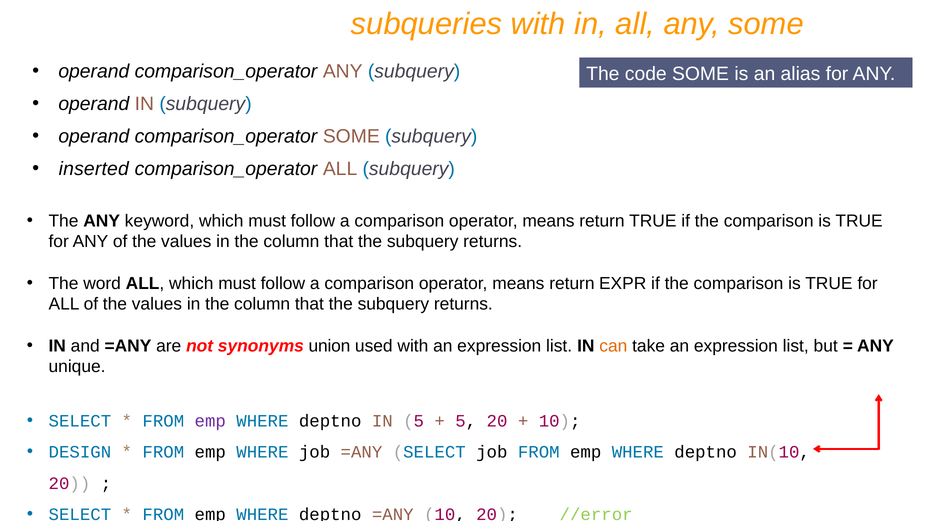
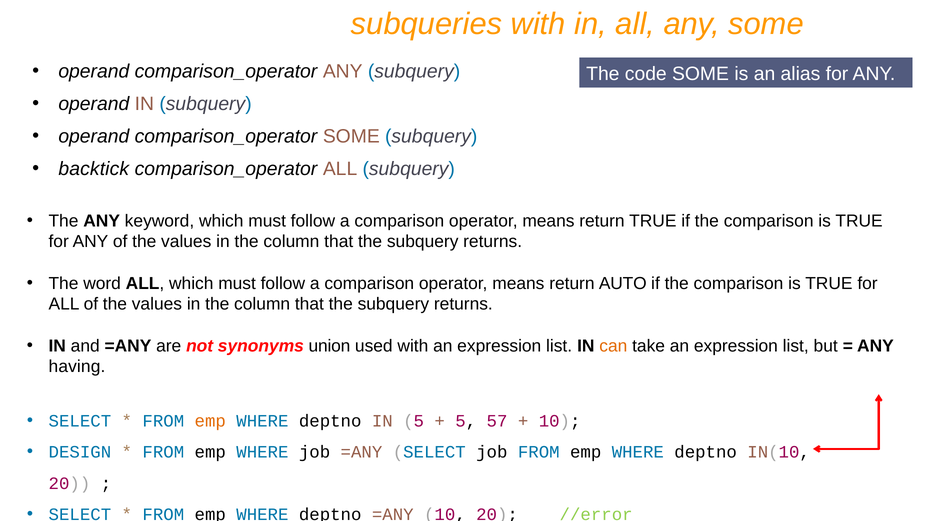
inserted: inserted -> backtick (94, 169)
EXPR: EXPR -> AUTO (623, 284)
unique: unique -> having (77, 367)
emp colour: purple -> orange (210, 421)
5 20: 20 -> 57 (497, 421)
